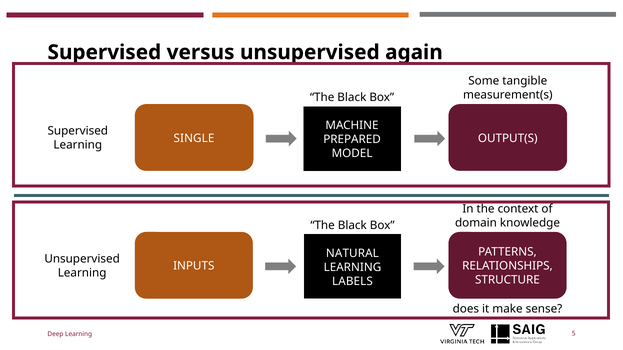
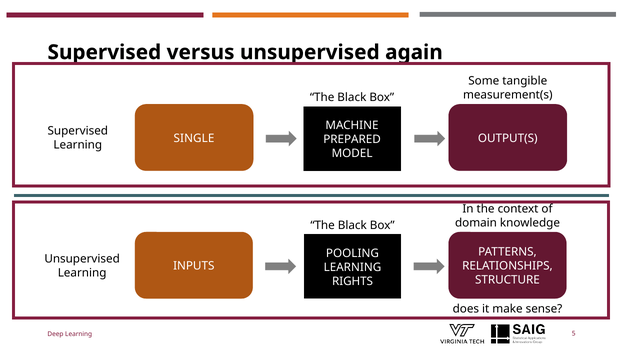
NATURAL: NATURAL -> POOLING (352, 253)
LABELS: LABELS -> RIGHTS (353, 282)
